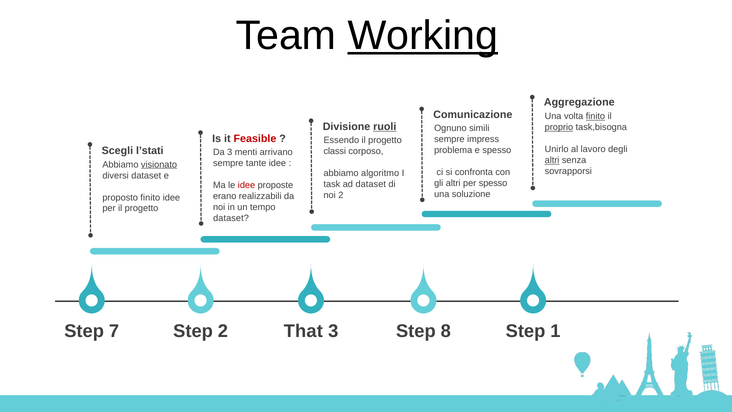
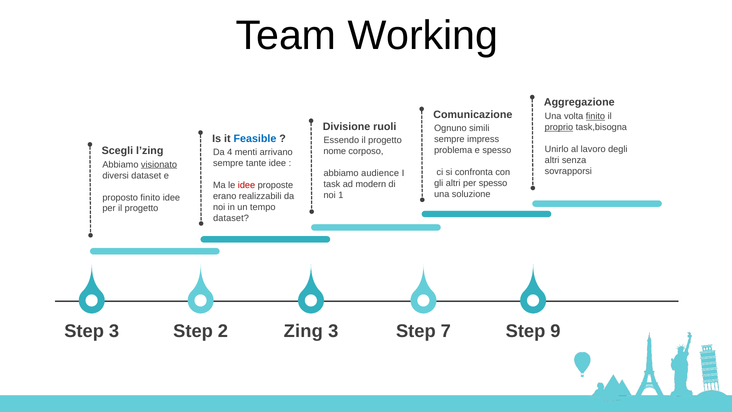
Working underline: present -> none (423, 35)
ruoli underline: present -> none (385, 127)
Feasible colour: red -> blue (255, 139)
l’stati: l’stati -> l’zing (150, 151)
Da 3: 3 -> 4 (230, 152)
classi: classi -> nome (335, 151)
altri underline: present -> none (552, 160)
algoritmo: algoritmo -> audience (380, 173)
ad dataset: dataset -> modern (371, 184)
noi 2: 2 -> 1 (341, 195)
Step 7: 7 -> 3 (114, 331)
That: That -> Zing (303, 331)
8: 8 -> 7 (446, 331)
1: 1 -> 9 (555, 331)
